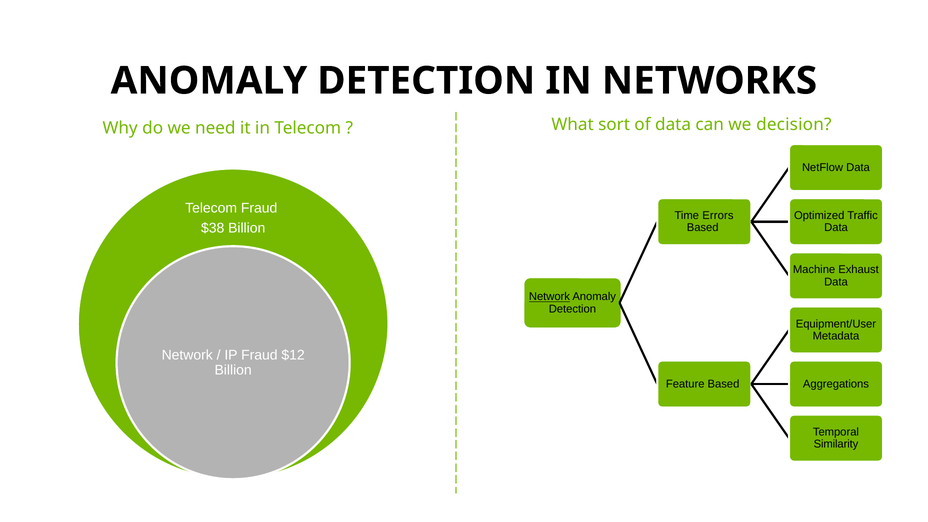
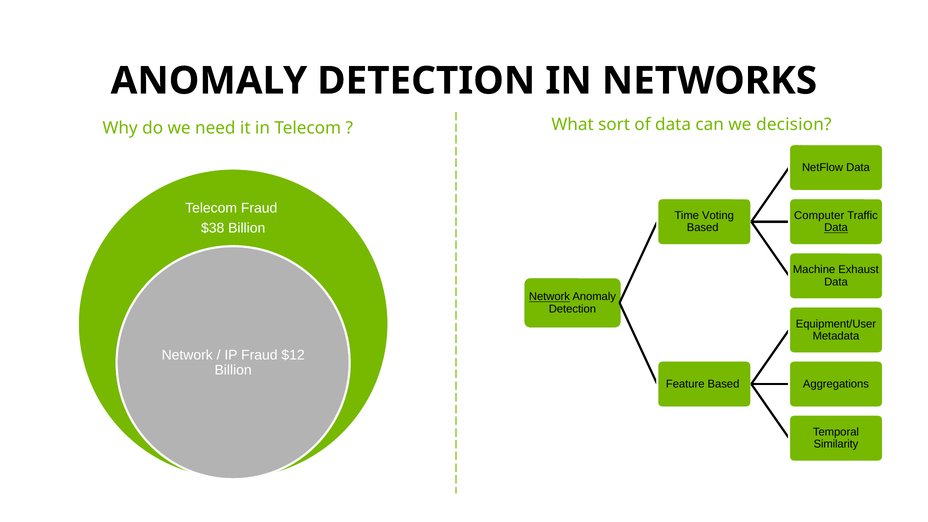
Errors: Errors -> Voting (718, 216)
Optimized: Optimized -> Computer (819, 216)
Data underline: none -> present (836, 228)
